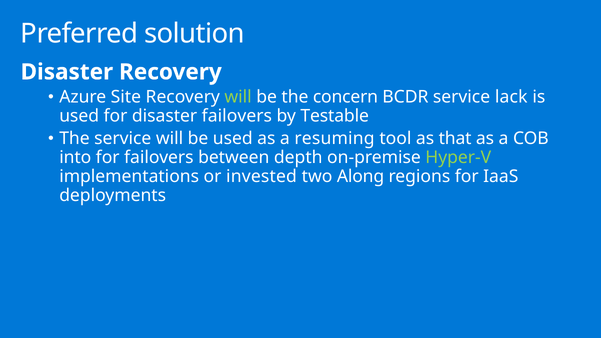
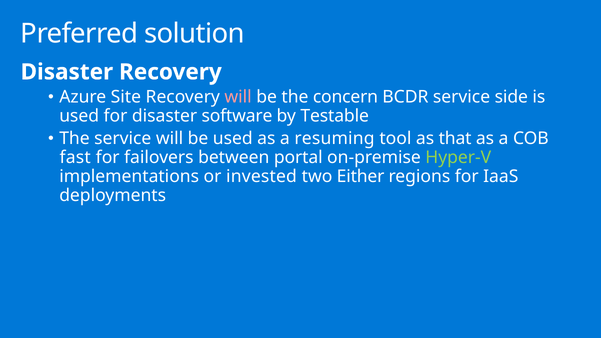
will colour: light green -> pink (238, 97)
lack: lack -> side (511, 97)
disaster failovers: failovers -> software (237, 116)
into: into -> fast (75, 157)
depth: depth -> portal (298, 157)
Along: Along -> Either (361, 176)
